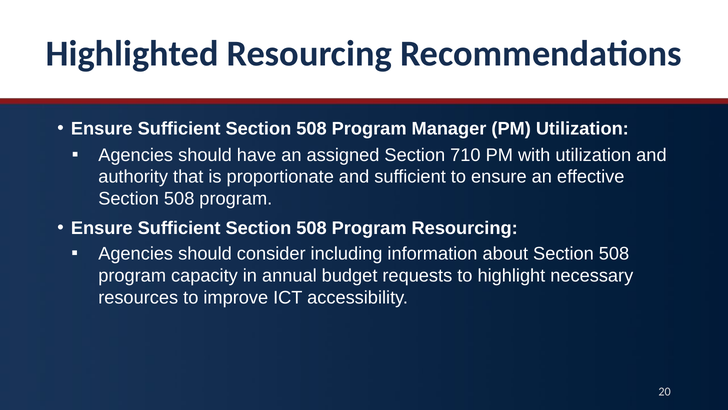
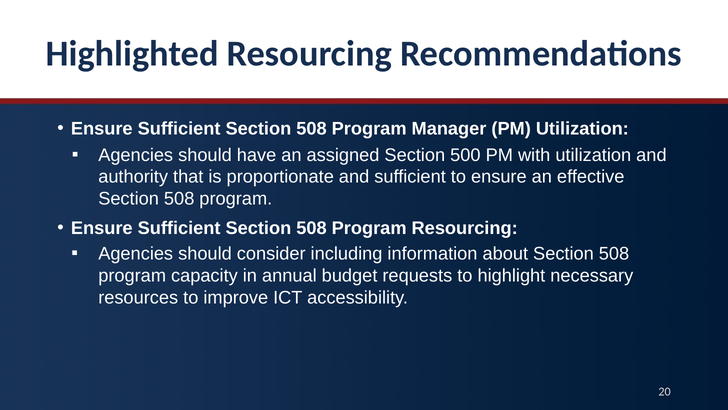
710: 710 -> 500 (465, 155)
